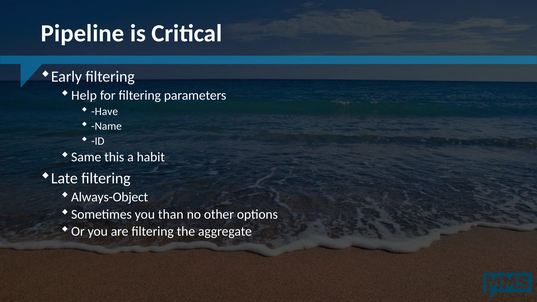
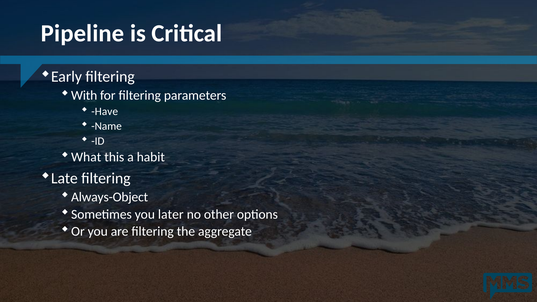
Help: Help -> With (84, 95)
Same: Same -> What (86, 157)
than: than -> later (171, 214)
